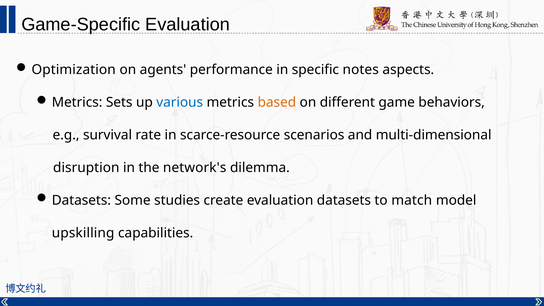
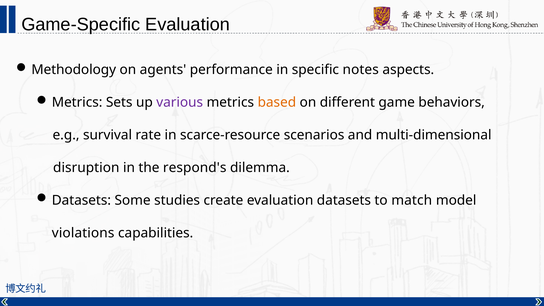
Optimization: Optimization -> Methodology (74, 70)
various colour: blue -> purple (180, 102)
network's: network's -> respond's (195, 168)
upskilling: upskilling -> violations (83, 233)
